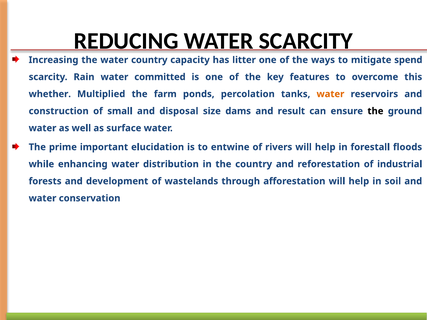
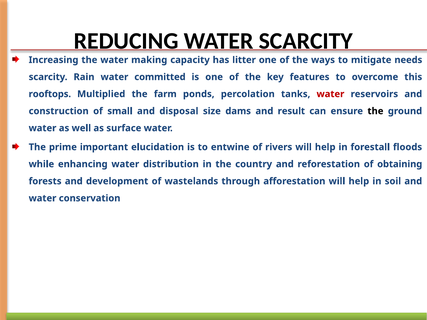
water country: country -> making (149, 60)
spend: spend -> needs (408, 60)
whether: whether -> rooftops (50, 94)
water colour: orange -> red (330, 94)
industrial: industrial -> obtaining (400, 164)
